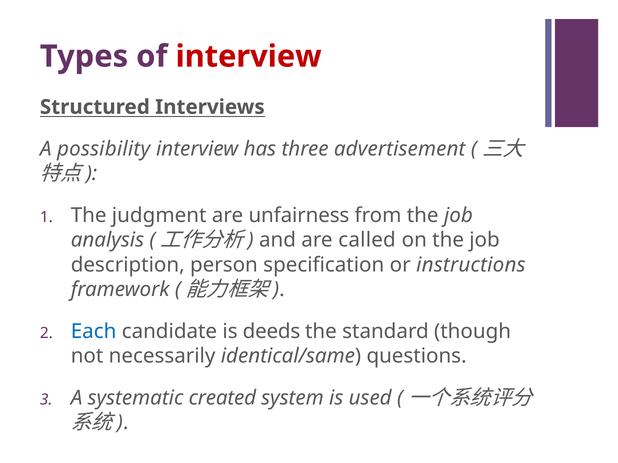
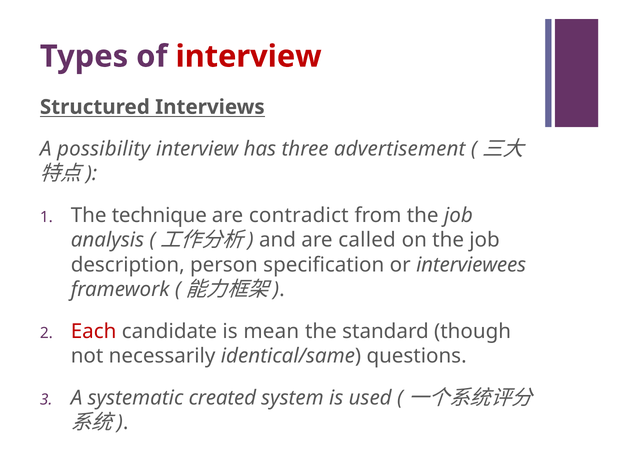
judgment: judgment -> technique (159, 216)
unfairness: unfairness -> contradict (299, 216)
instructions: instructions -> interviewees (471, 265)
Each colour: blue -> red (94, 332)
deeds: deeds -> mean (271, 332)
